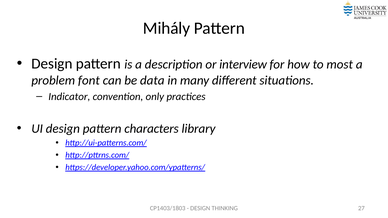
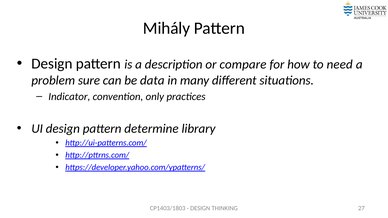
interview: interview -> compare (243, 64)
most: most -> need (340, 64)
font: font -> sure (89, 80)
characters: characters -> determine (151, 129)
